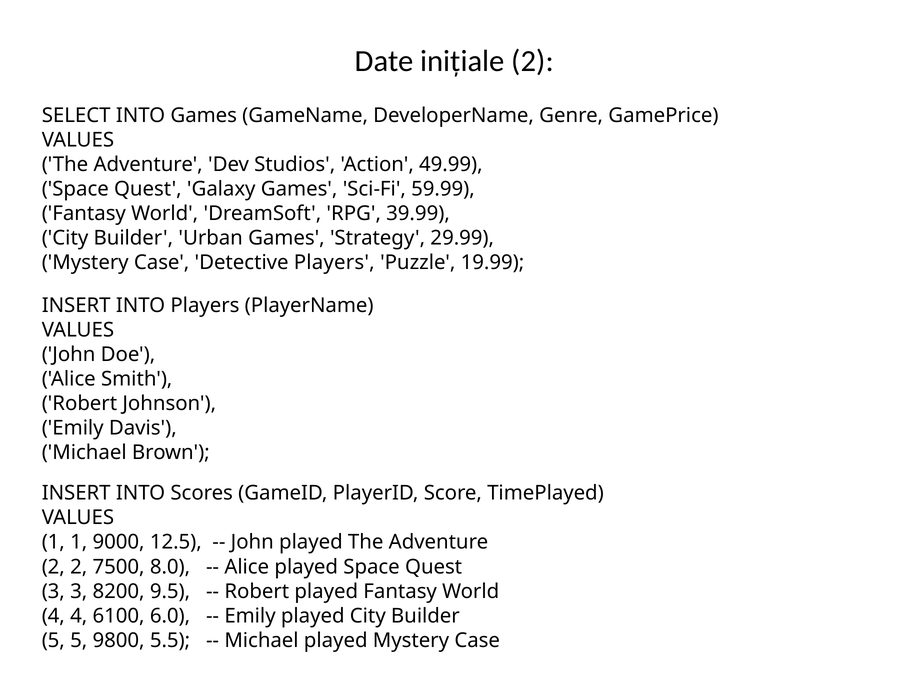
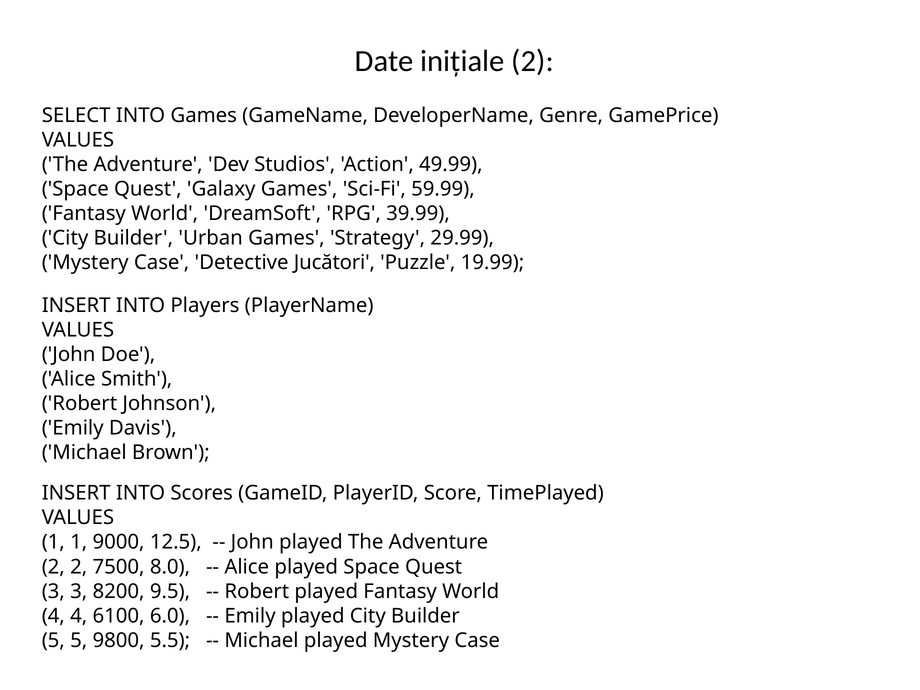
Detective Players: Players -> Jucători (334, 263)
